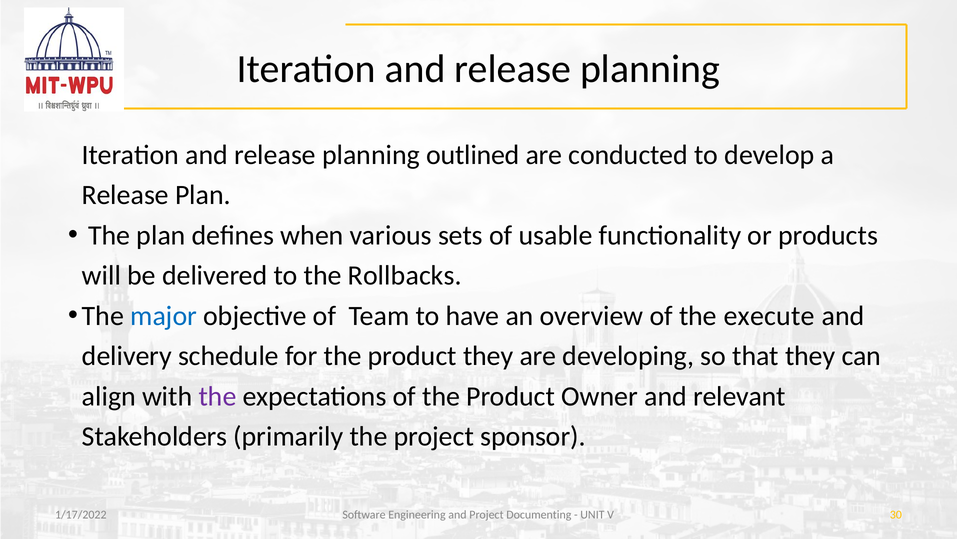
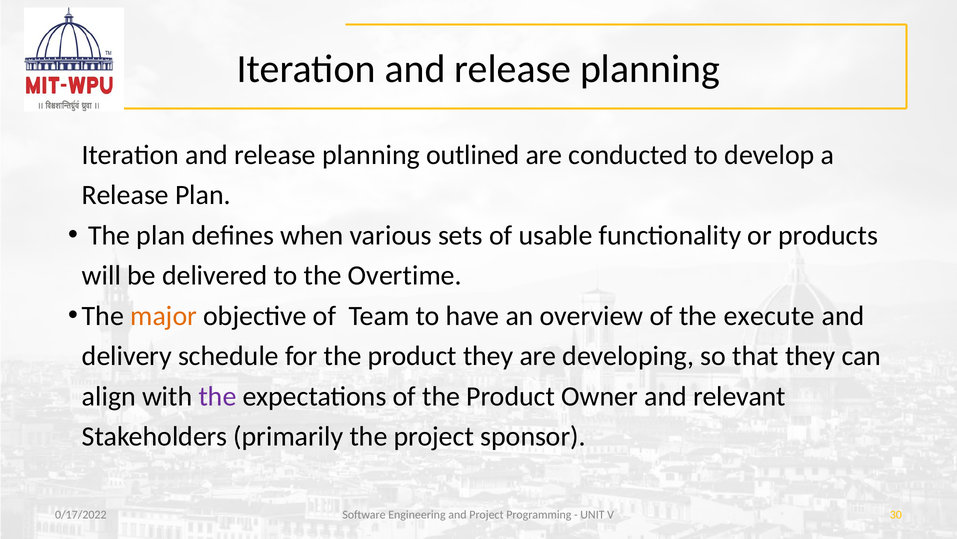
Rollbacks: Rollbacks -> Overtime (405, 275)
major colour: blue -> orange (164, 316)
1/17/2022: 1/17/2022 -> 0/17/2022 (81, 514)
Documenting: Documenting -> Programming (539, 514)
